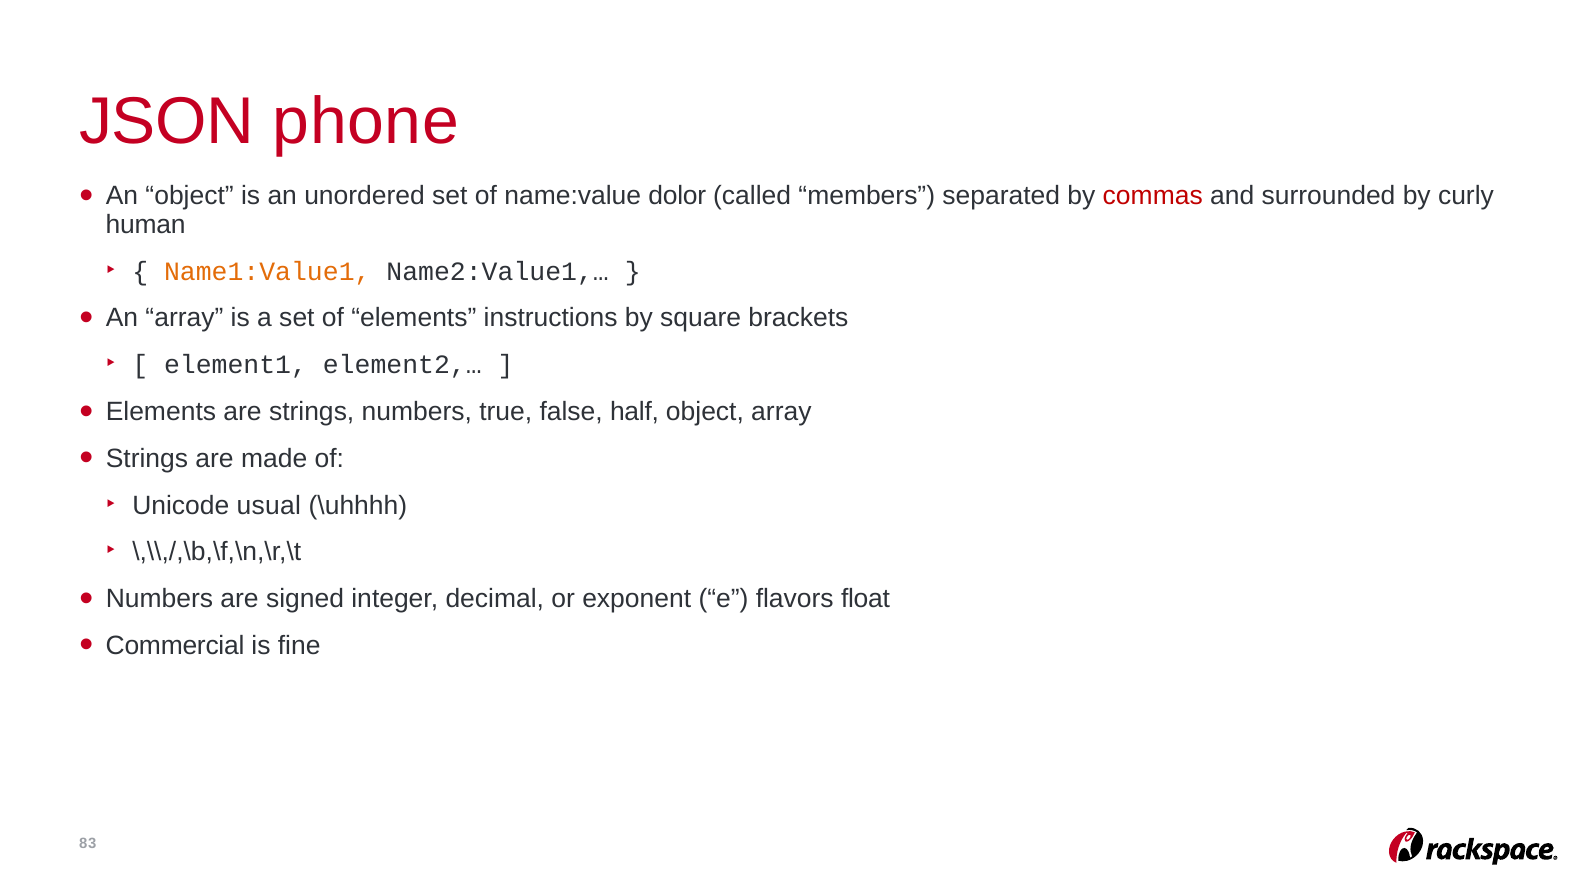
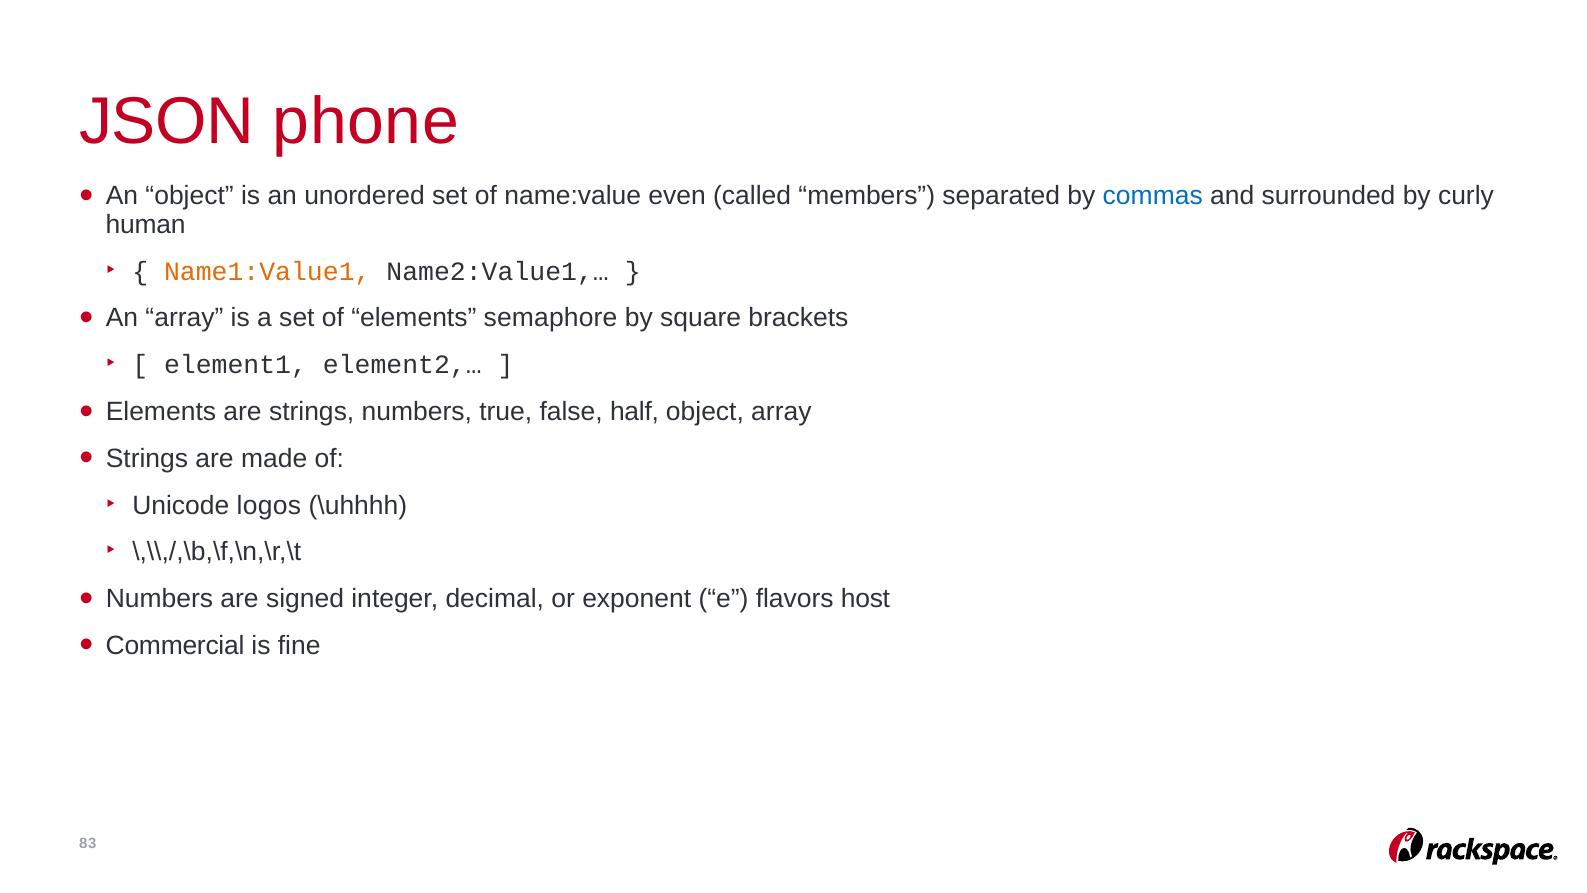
dolor: dolor -> even (677, 196)
commas colour: red -> blue (1153, 196)
instructions: instructions -> semaphore (551, 318)
usual: usual -> logos (269, 505)
float: float -> host (865, 599)
